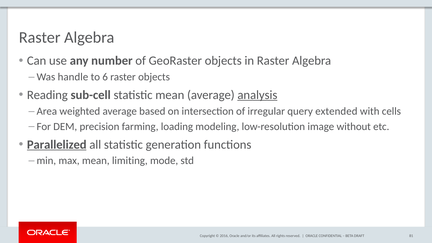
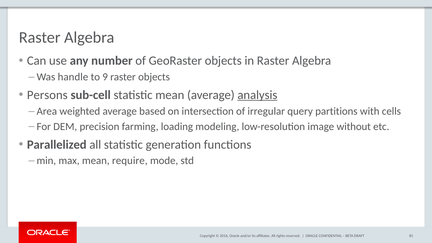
6: 6 -> 9 (105, 77)
Reading: Reading -> Persons (47, 95)
extended: extended -> partitions (336, 111)
Parallelized underline: present -> none (57, 145)
limiting: limiting -> require (130, 161)
